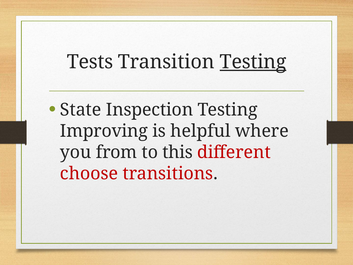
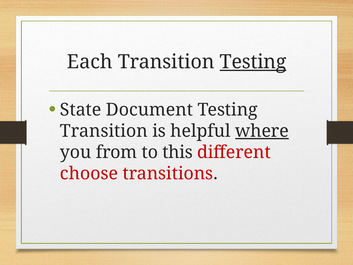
Tests: Tests -> Each (90, 62)
Inspection: Inspection -> Document (149, 110)
Improving: Improving -> Transition (104, 131)
where underline: none -> present (262, 131)
